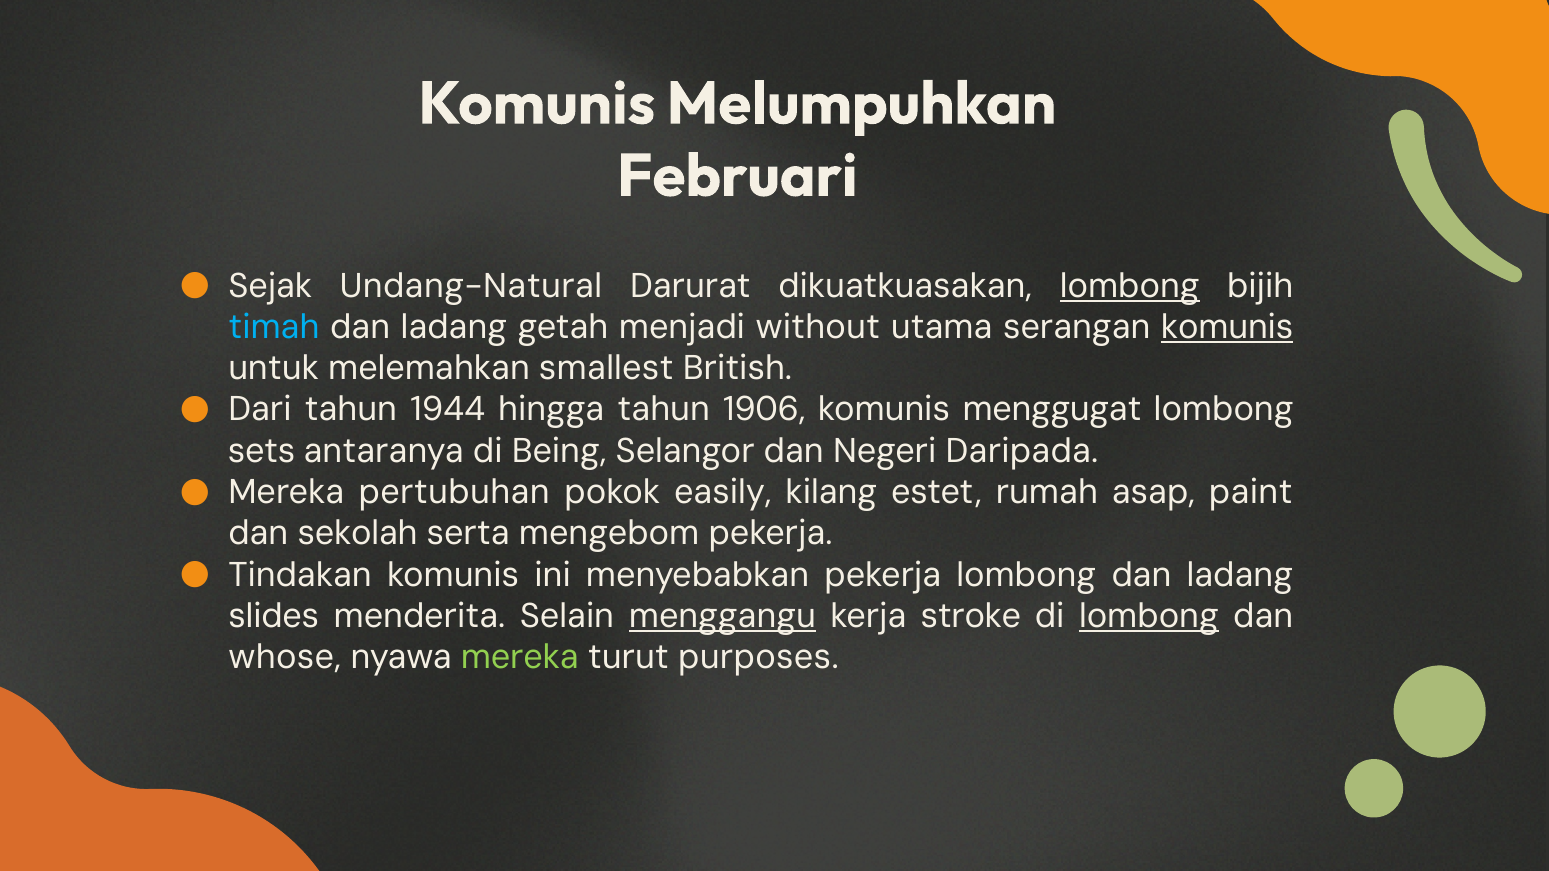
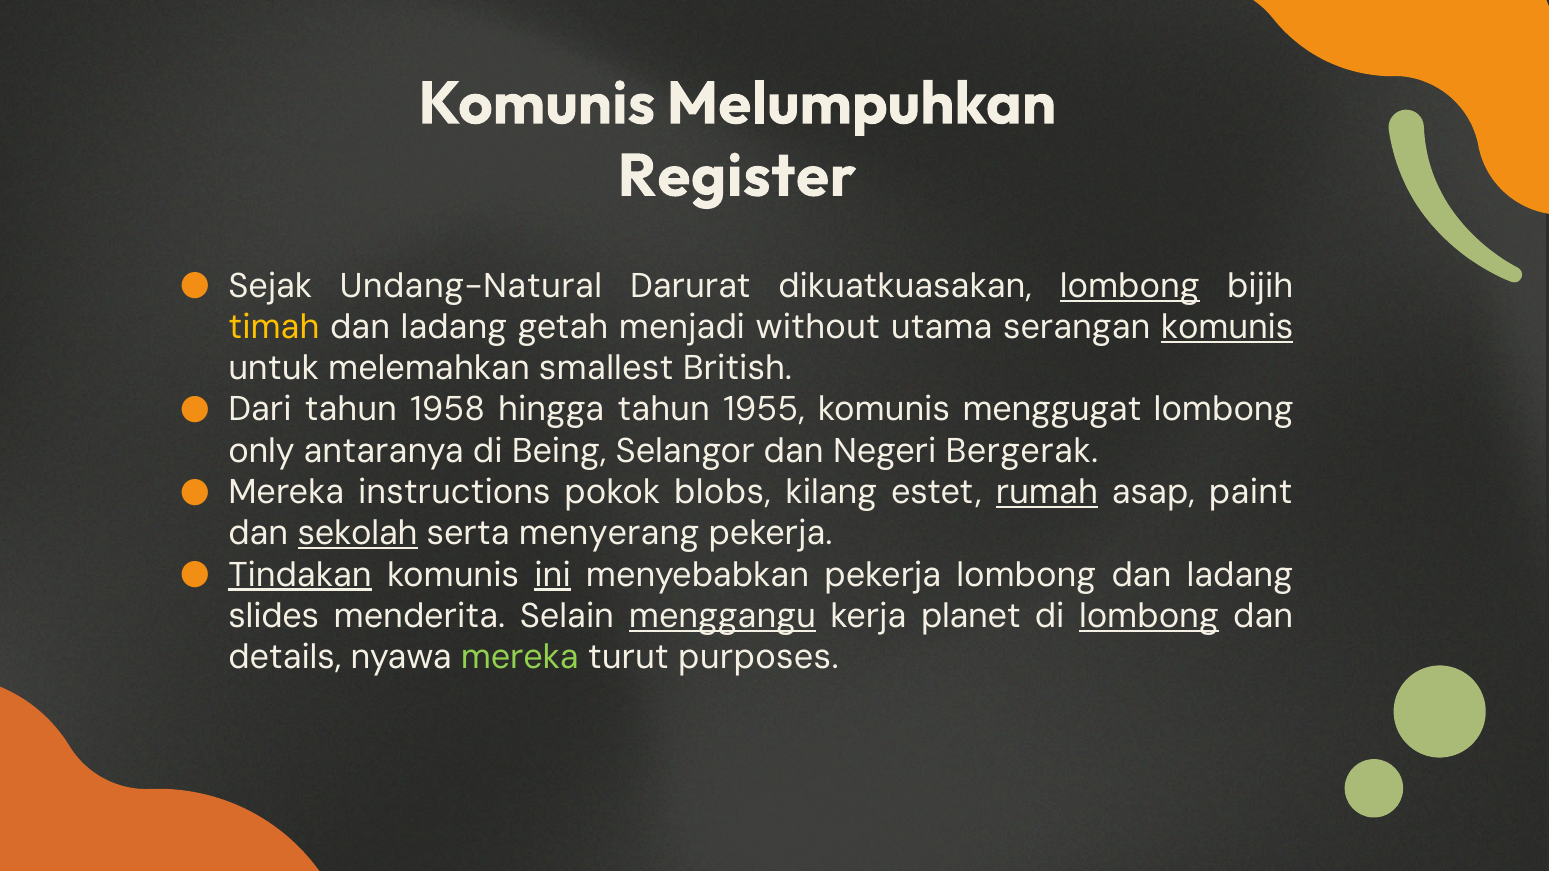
Februari: Februari -> Register (737, 176)
timah colour: light blue -> yellow (274, 327)
1944: 1944 -> 1958 (448, 410)
1906: 1906 -> 1955 (764, 410)
sets: sets -> only (262, 451)
Daripada: Daripada -> Bergerak (1022, 451)
pertubuhan: pertubuhan -> instructions (454, 492)
easily: easily -> blobs (723, 492)
rumah underline: none -> present (1047, 492)
sekolah underline: none -> present (358, 534)
mengebom: mengebom -> menyerang (609, 534)
Tindakan underline: none -> present (300, 575)
ini underline: none -> present (553, 575)
stroke: stroke -> planet (971, 616)
whose: whose -> details (285, 658)
